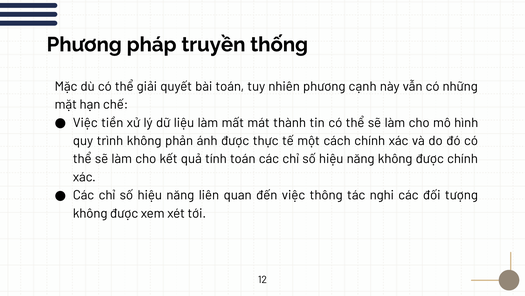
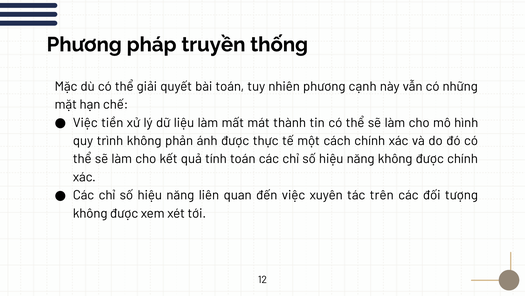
thông: thông -> xuyên (326, 195)
nghi: nghi -> trên (382, 195)
